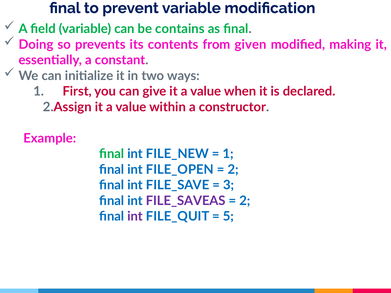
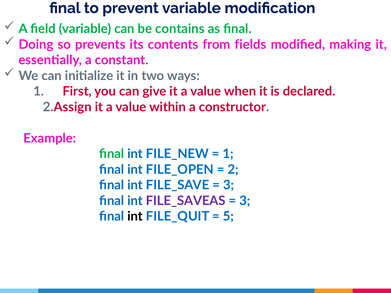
given: given -> fields (251, 45)
2: 2 -> 3 (245, 201)
int colour: purple -> black (135, 217)
